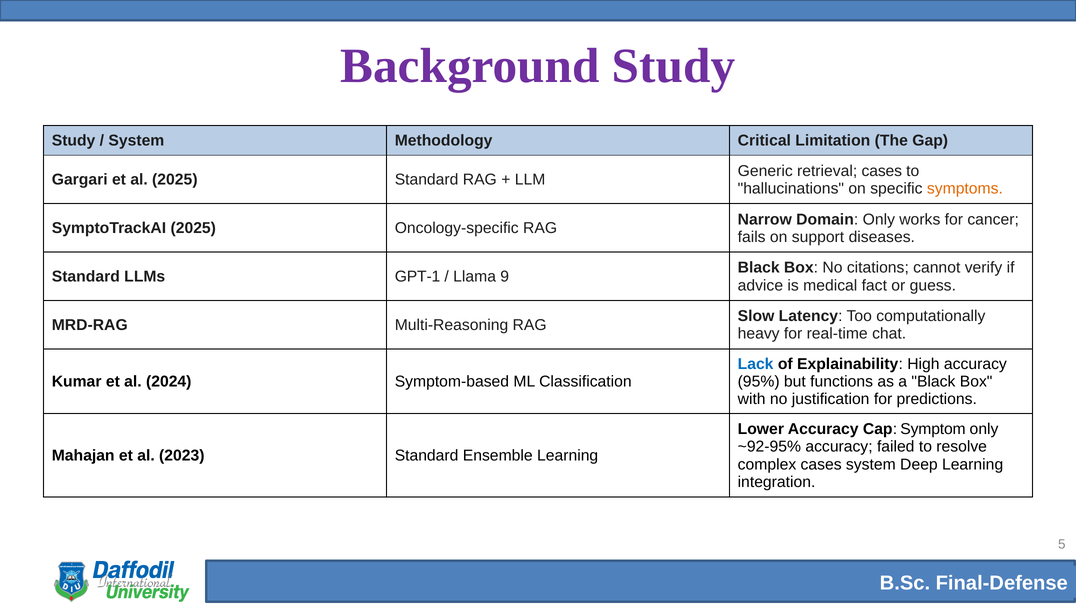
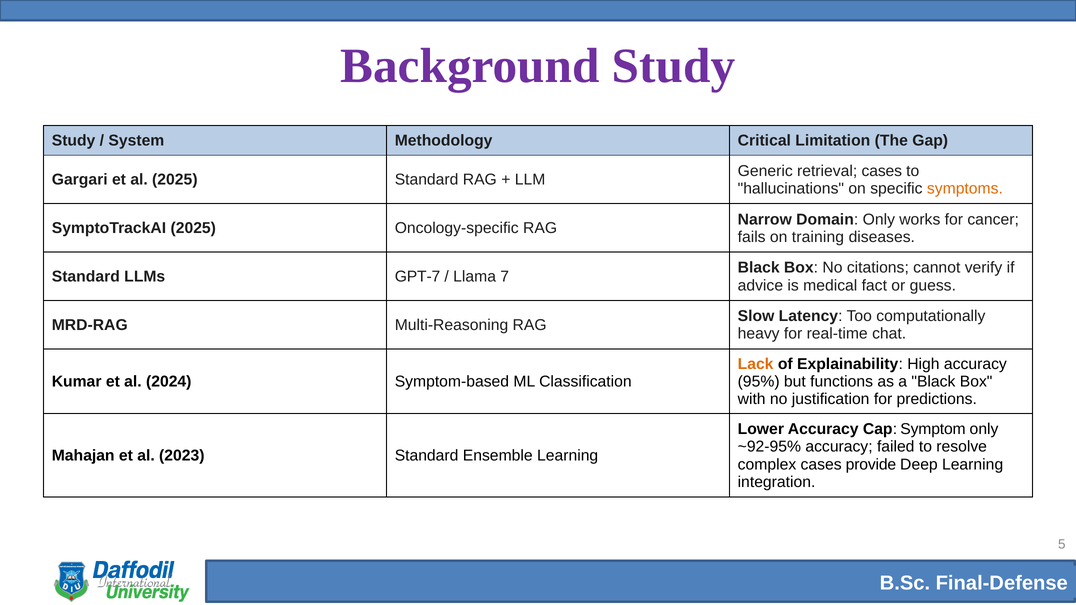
support: support -> training (818, 237)
GPT-1: GPT-1 -> GPT-7 (418, 277)
9: 9 -> 7 (505, 277)
Lack colour: blue -> orange (756, 364)
cases system: system -> provide (871, 465)
